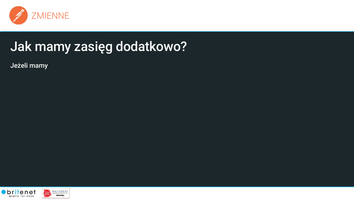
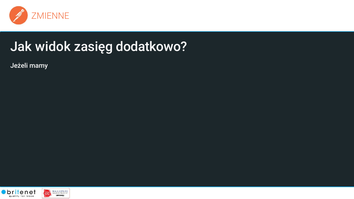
Jak mamy: mamy -> widok (53, 47)
